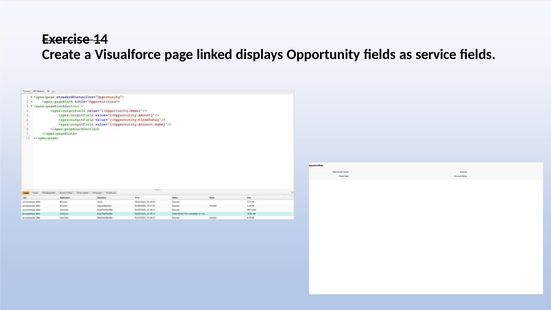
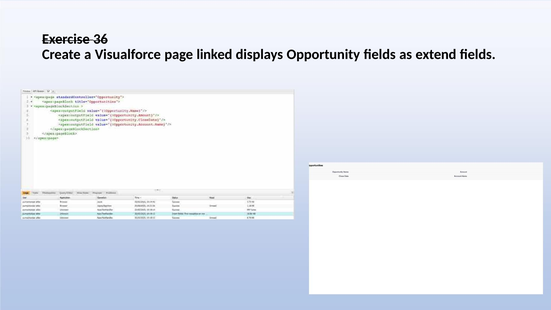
14: 14 -> 36 (101, 39)
service: service -> extend (436, 55)
